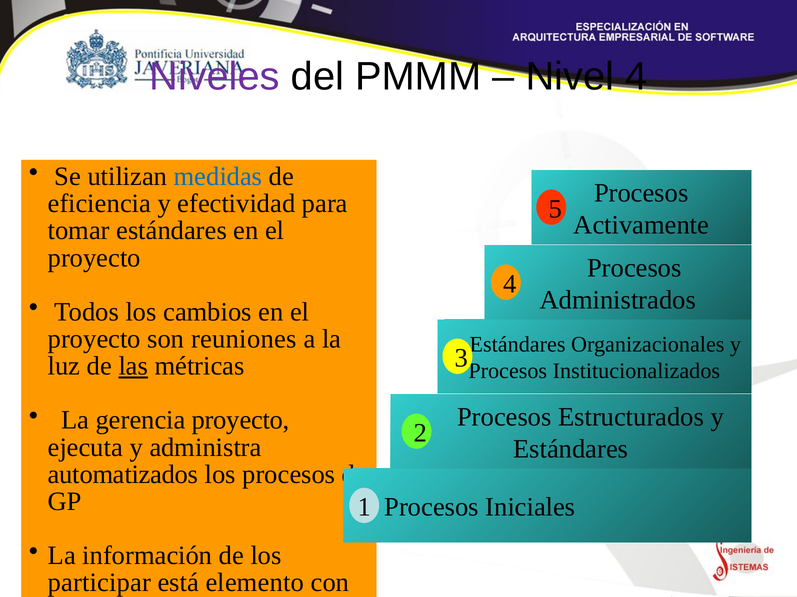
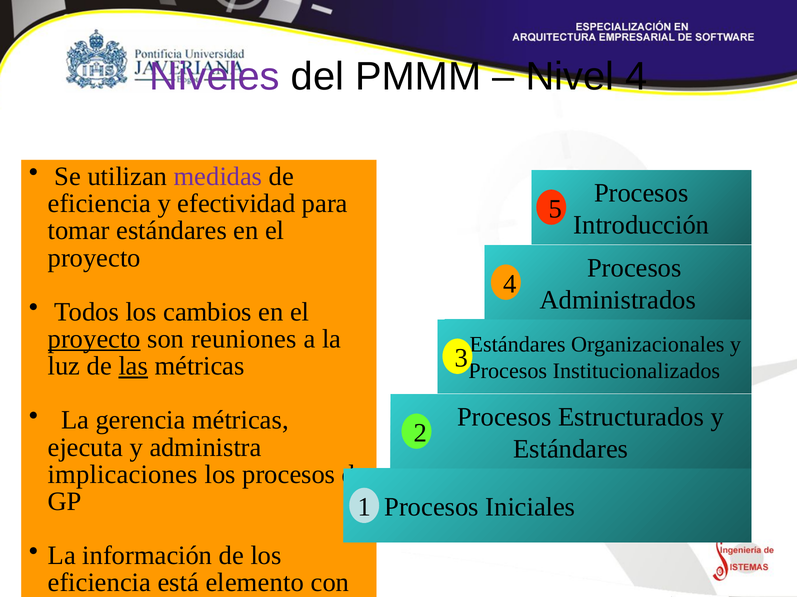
medidas colour: blue -> purple (218, 177)
Activamente: Activamente -> Introducción (641, 225)
proyecto underline: none -> present (94, 339)
gerencia proyecto: proyecto -> métricas (240, 421)
automatizados: automatizados -> implicaciones (123, 475)
participar: participar -> eficiencia (99, 583)
